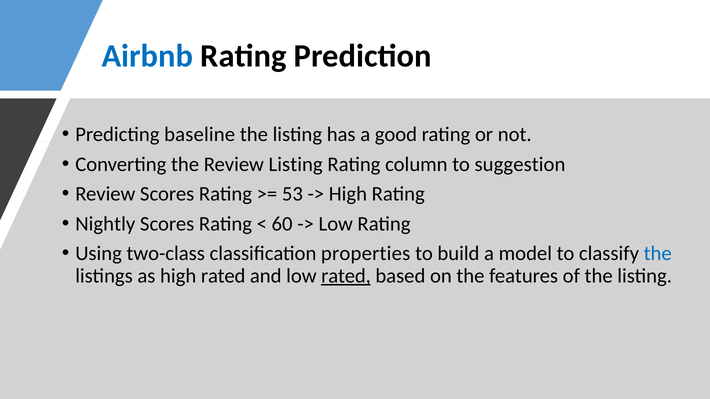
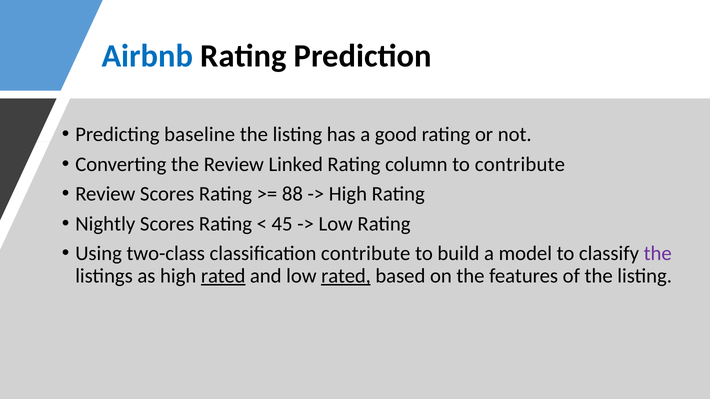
Review Listing: Listing -> Linked (296, 164)
to suggestion: suggestion -> contribute (520, 164)
53: 53 -> 88 (292, 194)
60: 60 -> 45 (282, 224)
classification properties: properties -> contribute (366, 254)
the colour: blue -> purple (658, 254)
rated underline: none -> present (223, 276)
